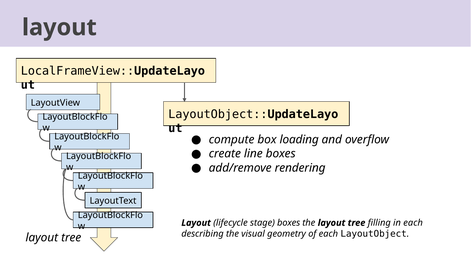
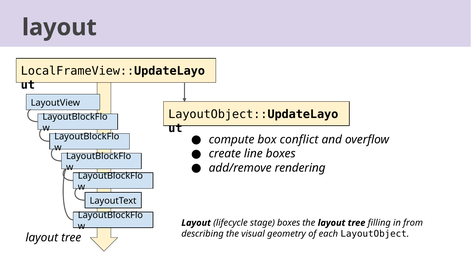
loading: loading -> conflict (299, 140)
in each: each -> from (413, 223)
